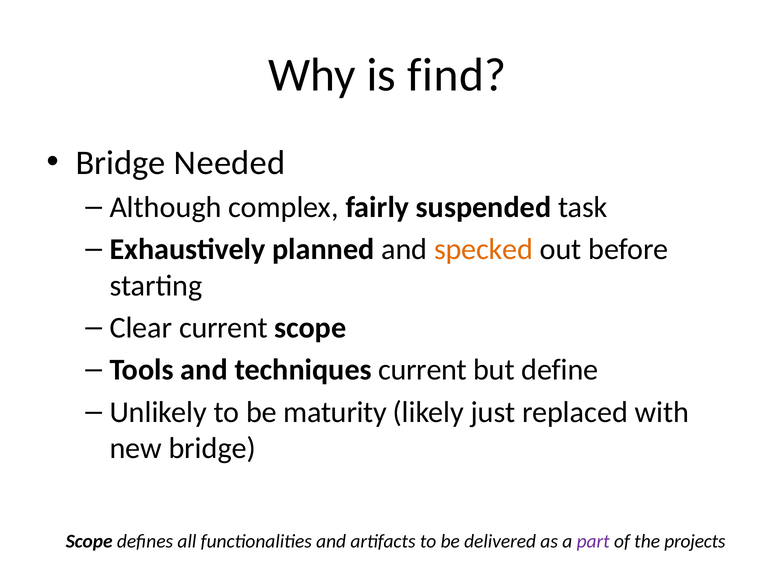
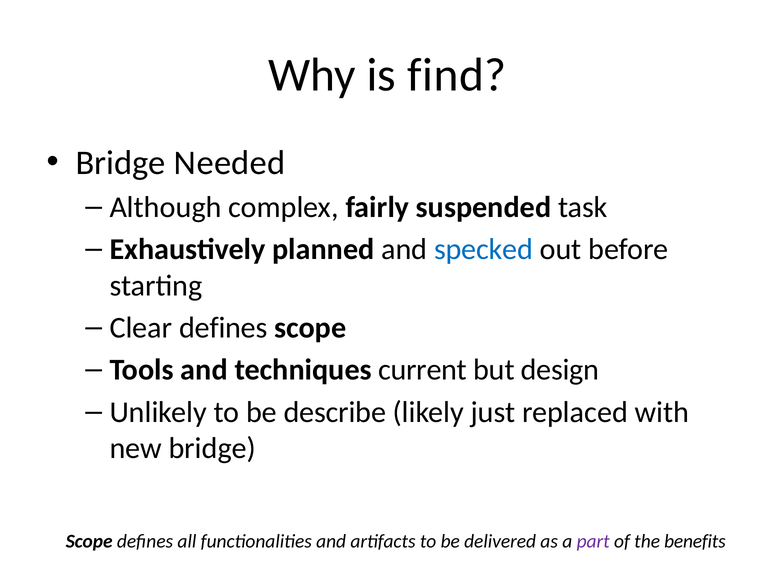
specked colour: orange -> blue (484, 250)
Clear current: current -> defines (223, 328)
define: define -> design (560, 370)
maturity: maturity -> describe (335, 412)
projects: projects -> benefits (695, 542)
